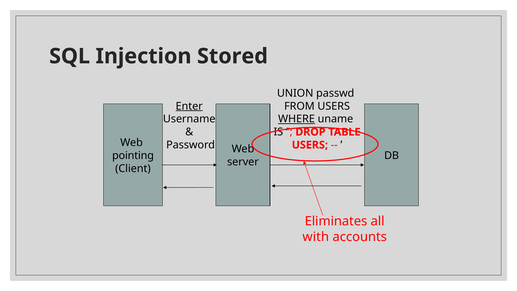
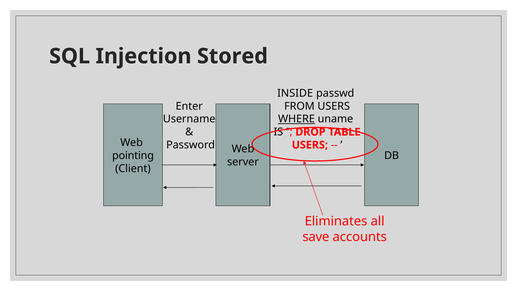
UNION: UNION -> INSIDE (295, 93)
Enter underline: present -> none (189, 106)
with: with -> save (316, 237)
